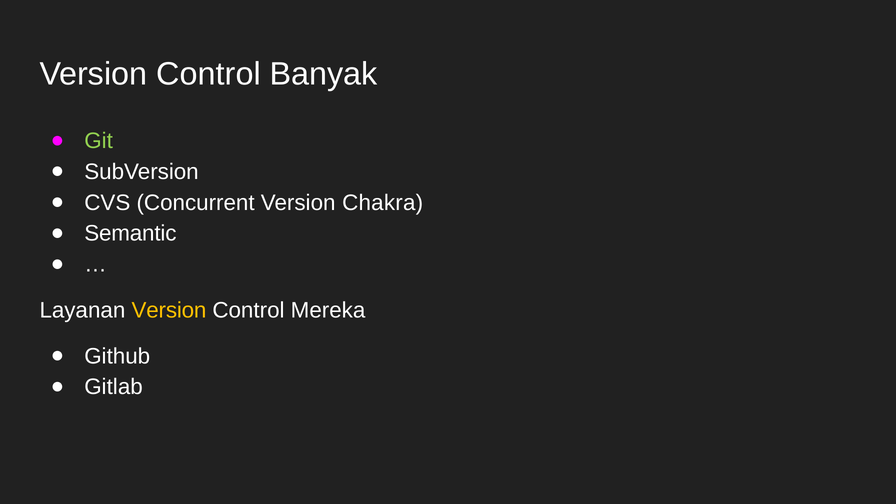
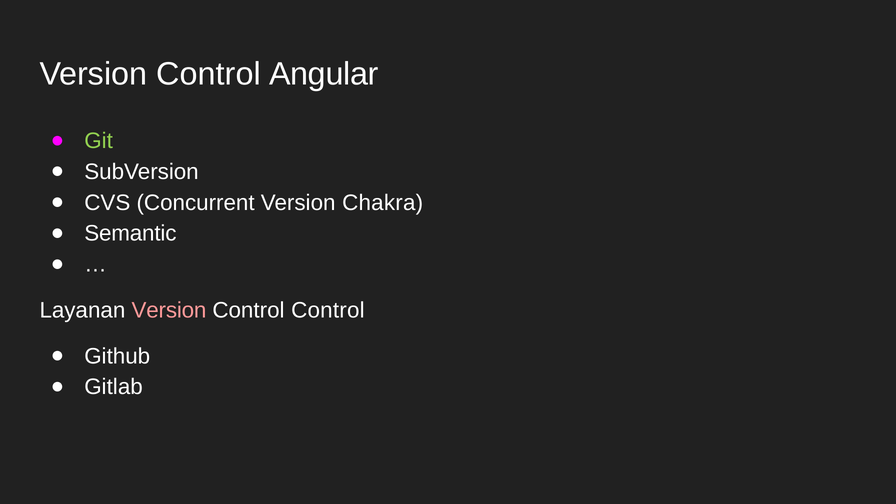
Banyak: Banyak -> Angular (324, 74)
Version colour: yellow -> pink (169, 310)
Control Mereka: Mereka -> Control (328, 310)
